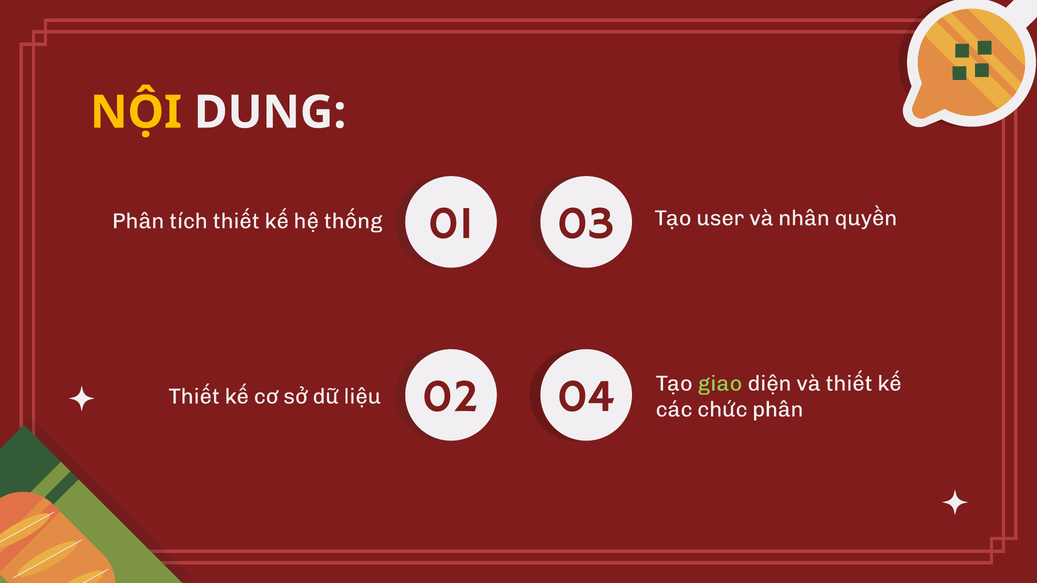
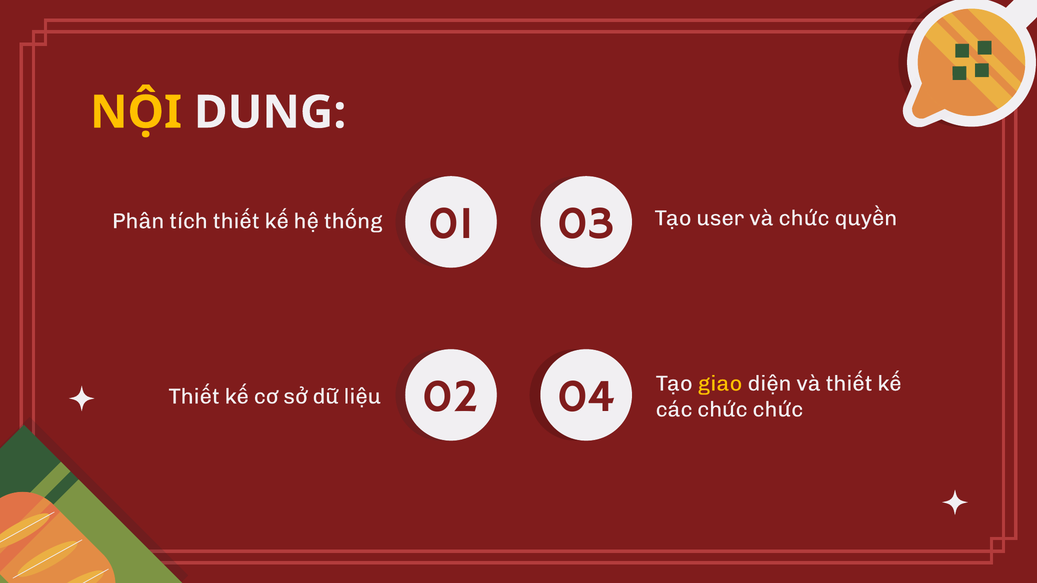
và nhân: nhân -> chức (804, 218)
giao colour: light green -> yellow (720, 384)
chức phân: phân -> chức (778, 410)
